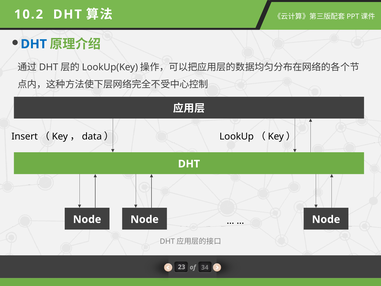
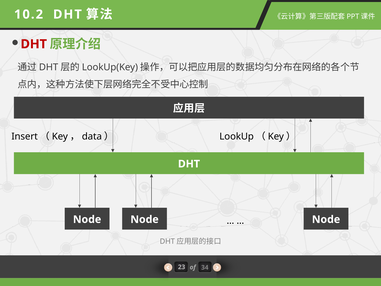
DHT colour: blue -> red (34, 44)
